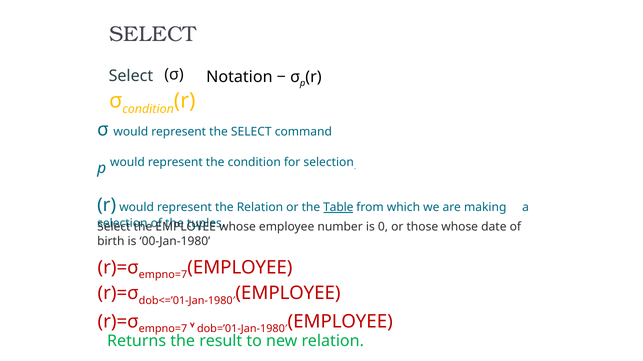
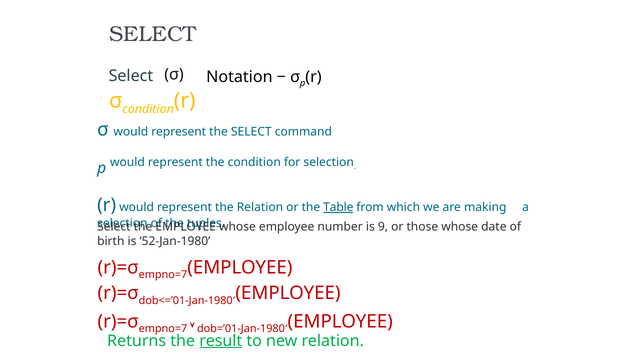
0: 0 -> 9 (383, 227)
00-Jan-1980: 00-Jan-1980 -> 52-Jan-1980 (175, 242)
result underline: none -> present (221, 341)
